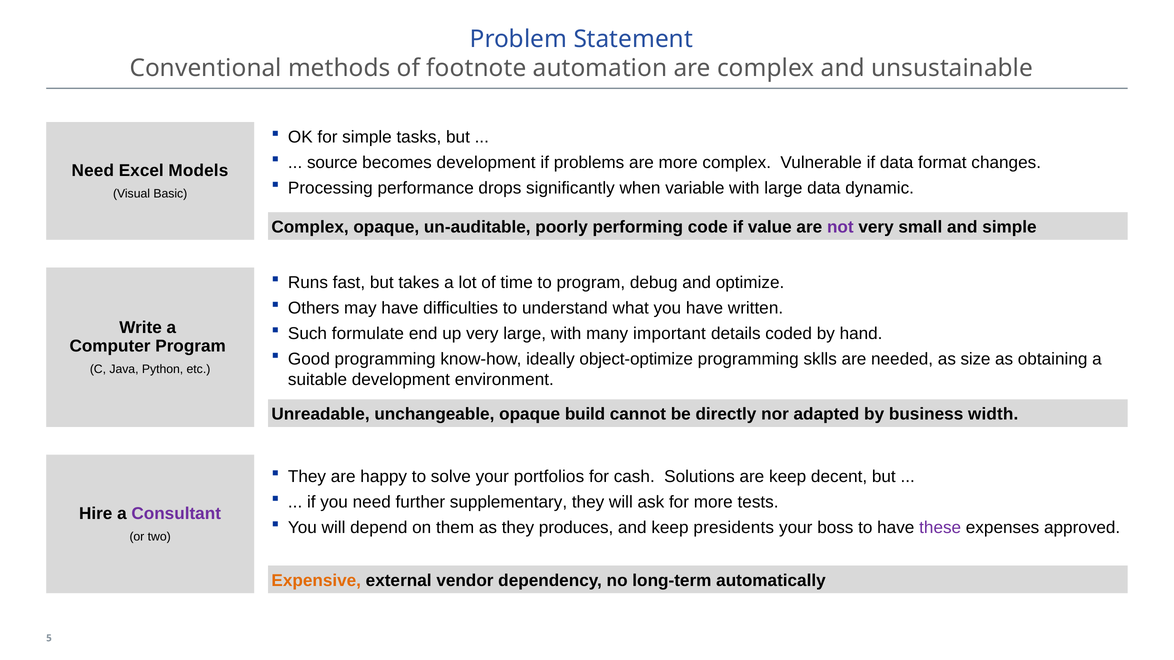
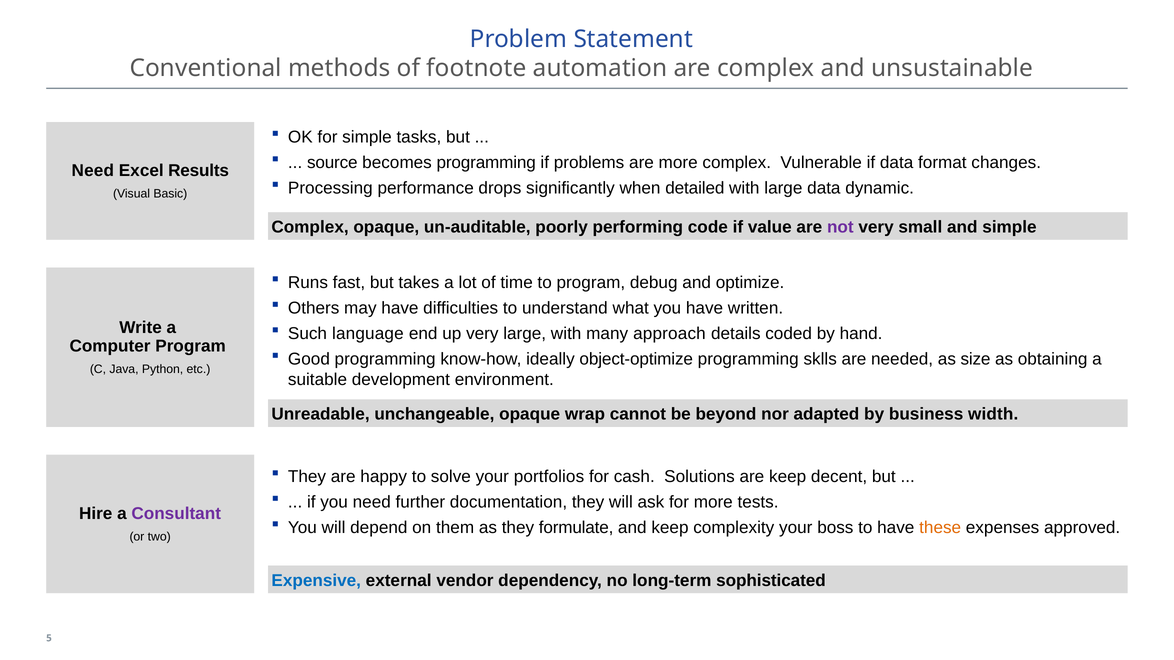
becomes development: development -> programming (486, 163)
Models: Models -> Results (199, 171)
variable: variable -> detailed (695, 188)
formulate: formulate -> language (368, 334)
important: important -> approach (669, 334)
build: build -> wrap (585, 414)
directly: directly -> beyond (726, 414)
supplementary: supplementary -> documentation (508, 502)
produces: produces -> formulate (576, 528)
presidents: presidents -> complexity (734, 528)
these colour: purple -> orange (940, 528)
Expensive colour: orange -> blue (316, 581)
automatically: automatically -> sophisticated (771, 581)
